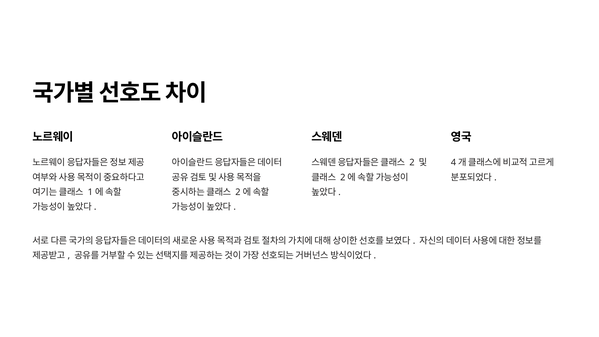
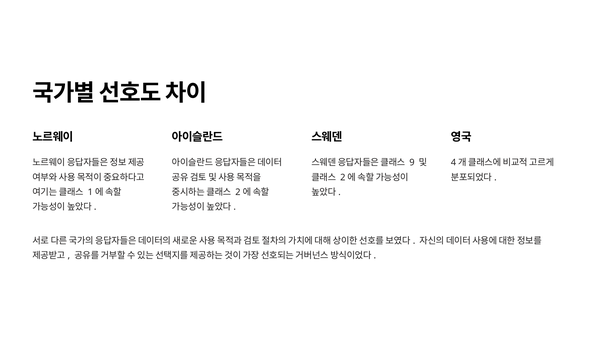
2: 2 -> 9 (412, 162)
